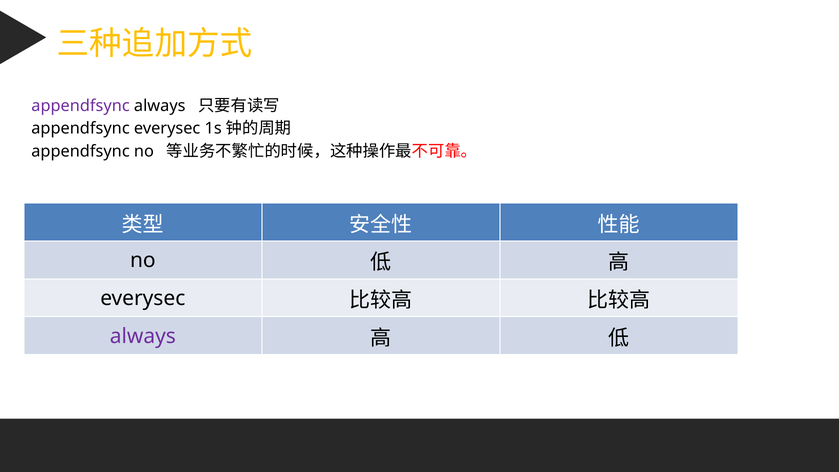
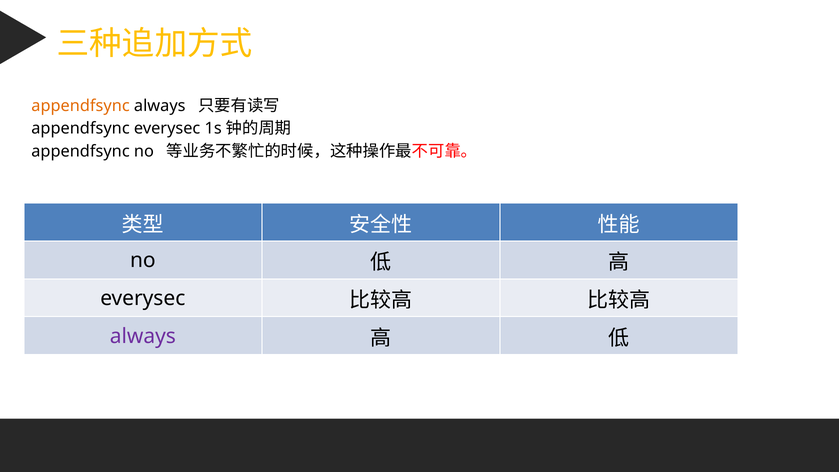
appendfsync colour: purple -> orange (81, 106)
